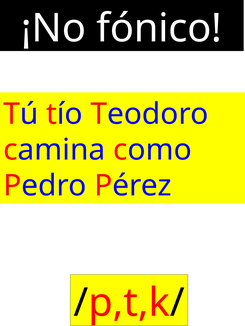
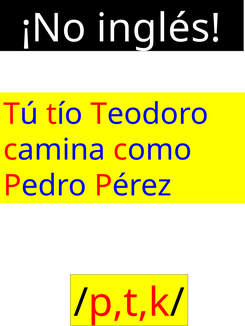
fónico: fónico -> inglés (159, 28)
